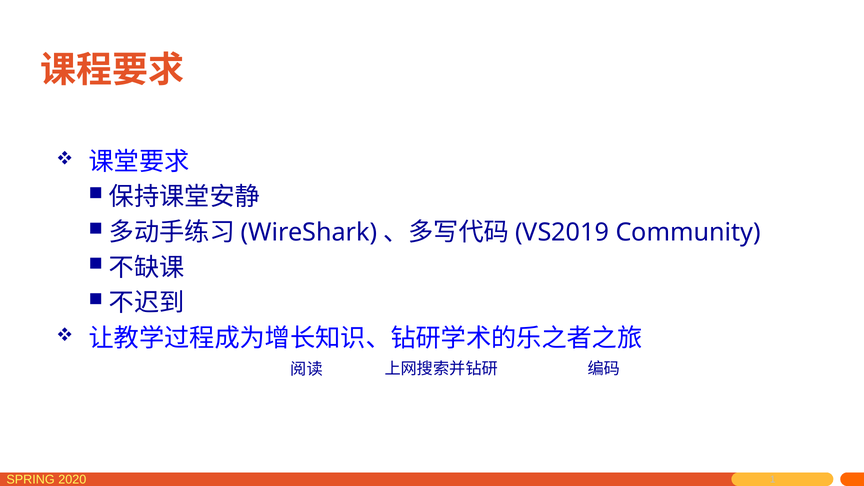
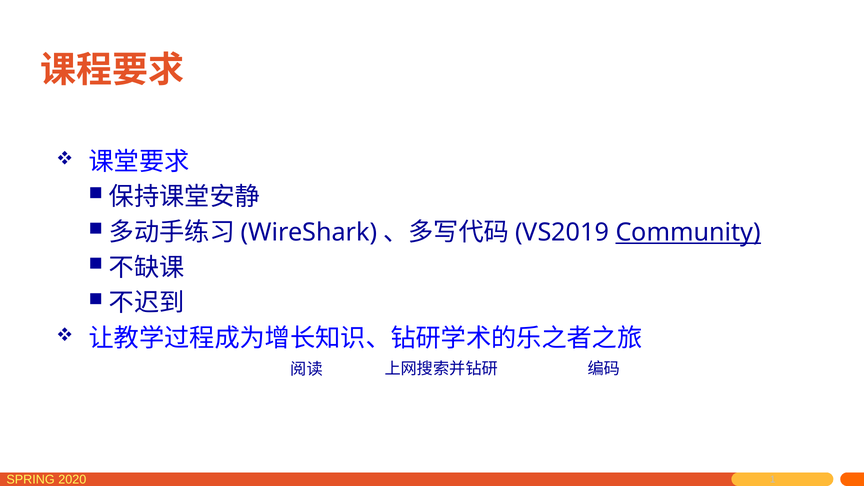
Community underline: none -> present (688, 232)
